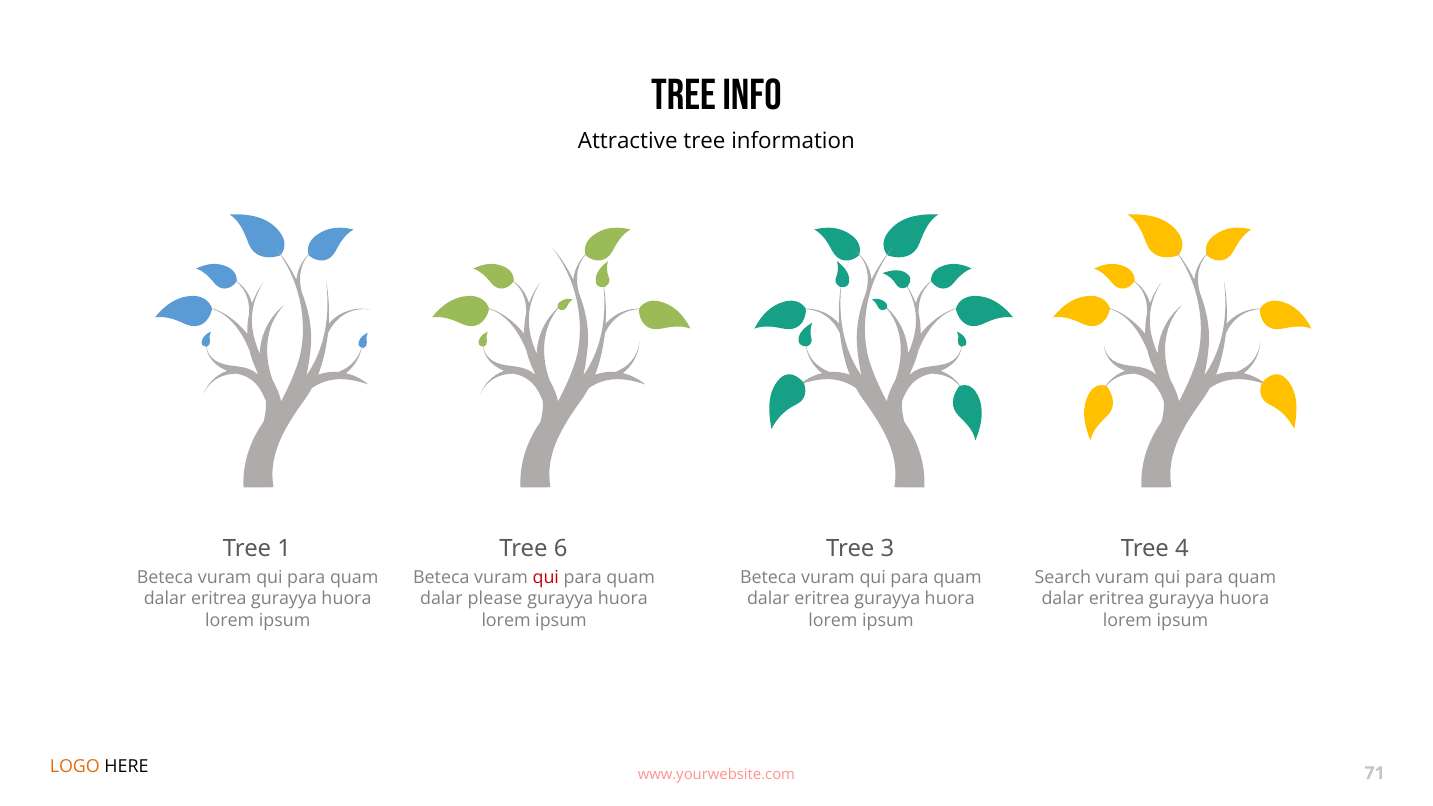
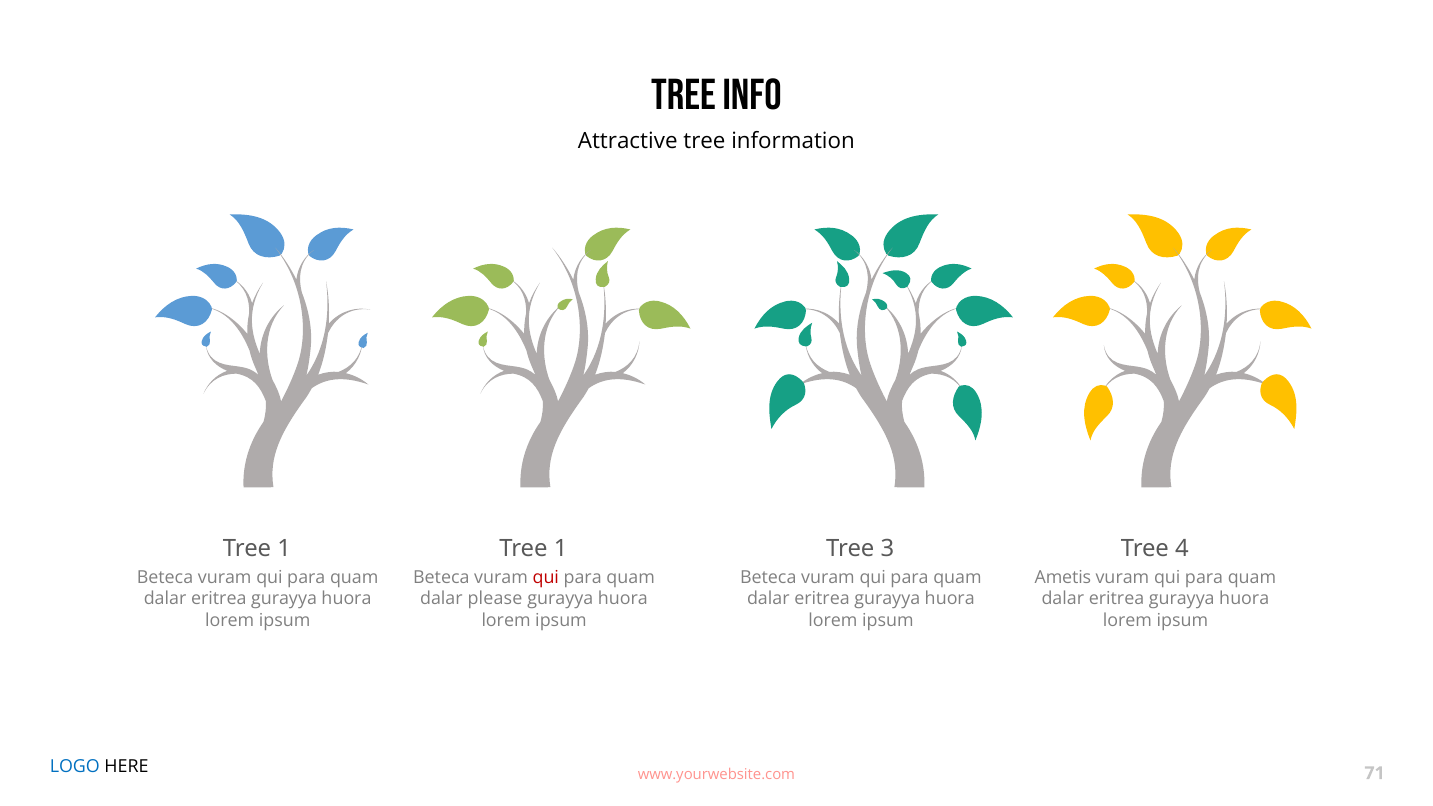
6: 6 -> 1 (561, 548)
Search: Search -> Ametis (1063, 578)
LOGO colour: orange -> blue (75, 767)
